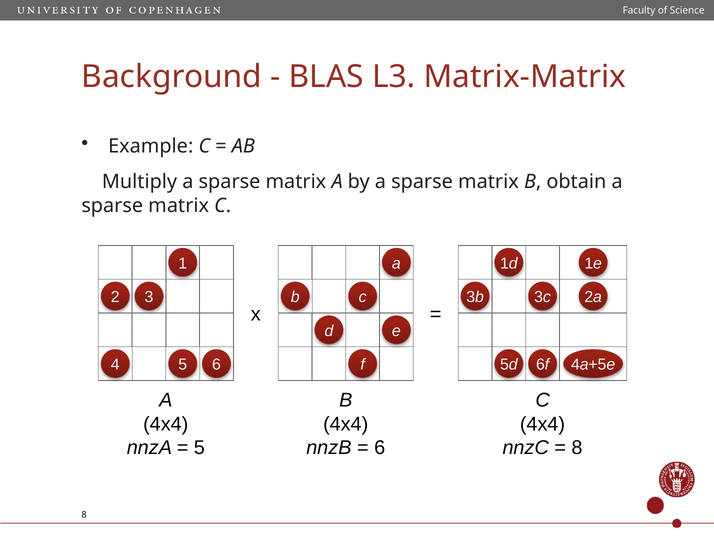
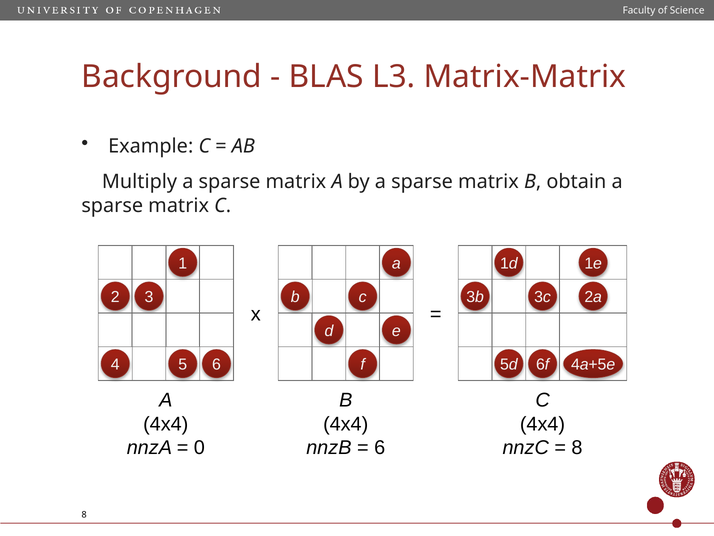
5: 5 -> 0 (199, 448)
